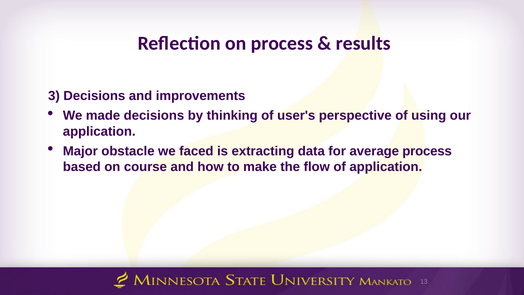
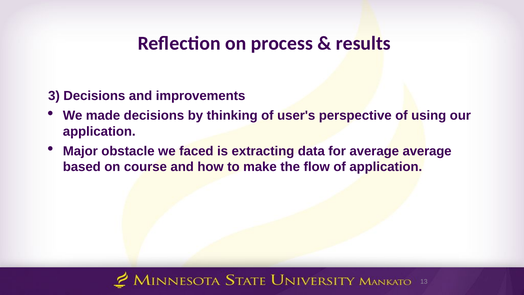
average process: process -> average (427, 151)
